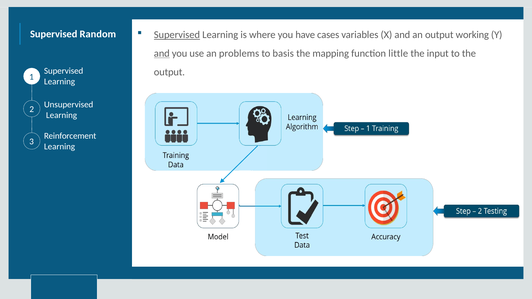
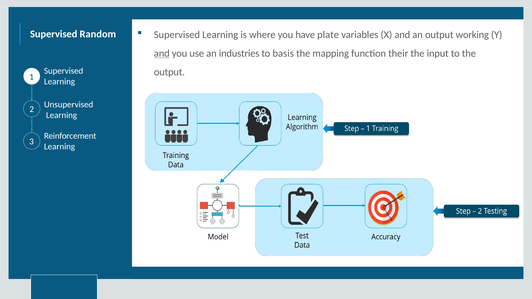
Supervised underline: present -> none (177, 35)
cases: cases -> plate (328, 35)
problems: problems -> industries (239, 53)
little: little -> their (398, 53)
